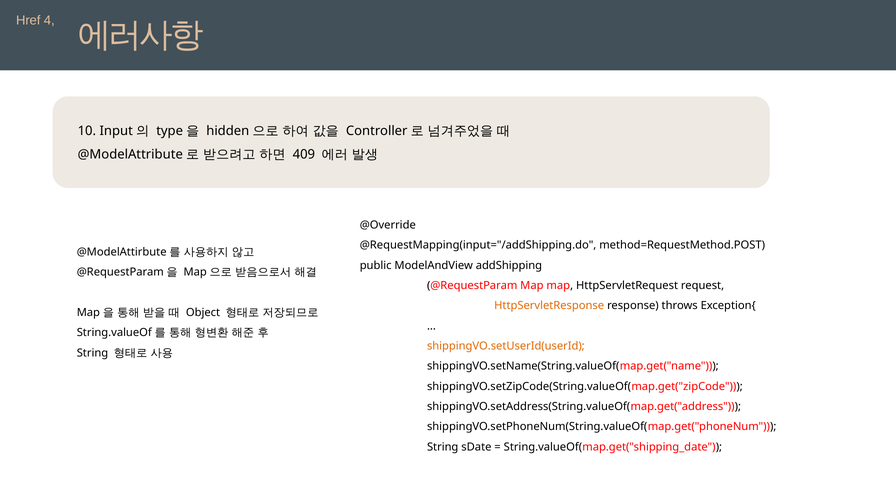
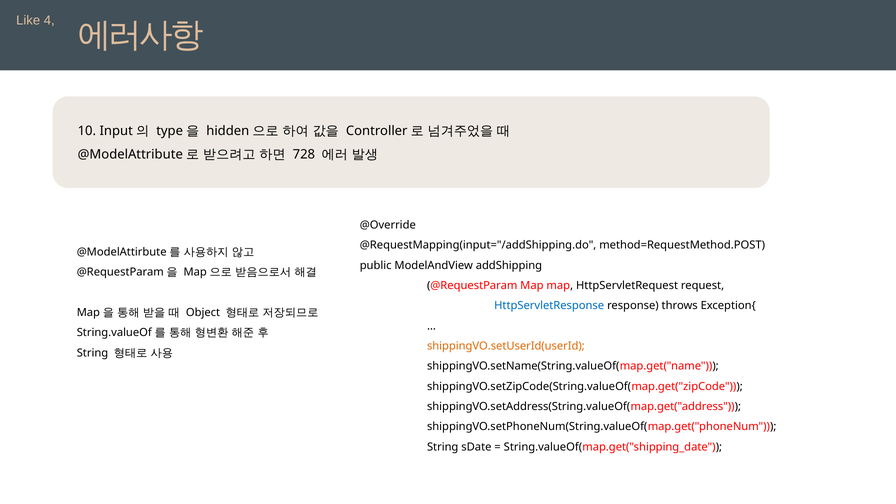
Href: Href -> Like (28, 20)
409: 409 -> 728 (304, 155)
HttpServletResponse colour: orange -> blue (549, 306)
